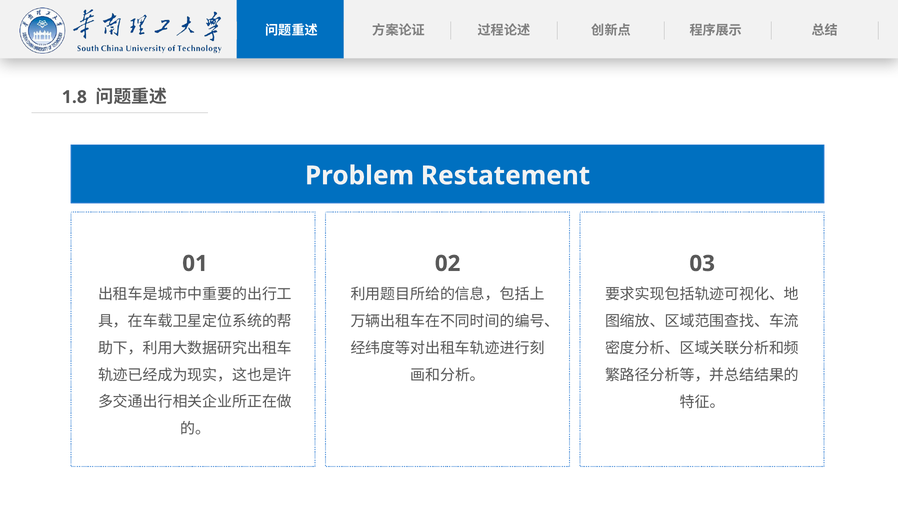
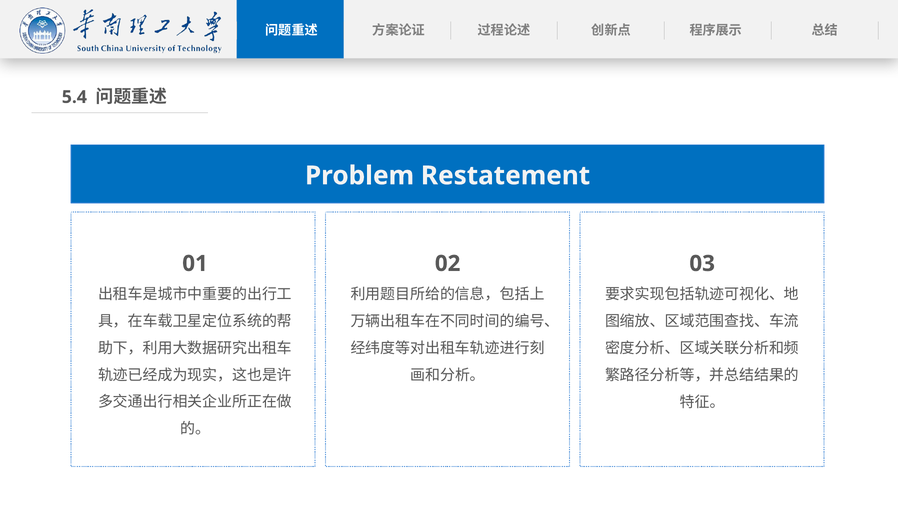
1.8: 1.8 -> 5.4 (74, 97)
